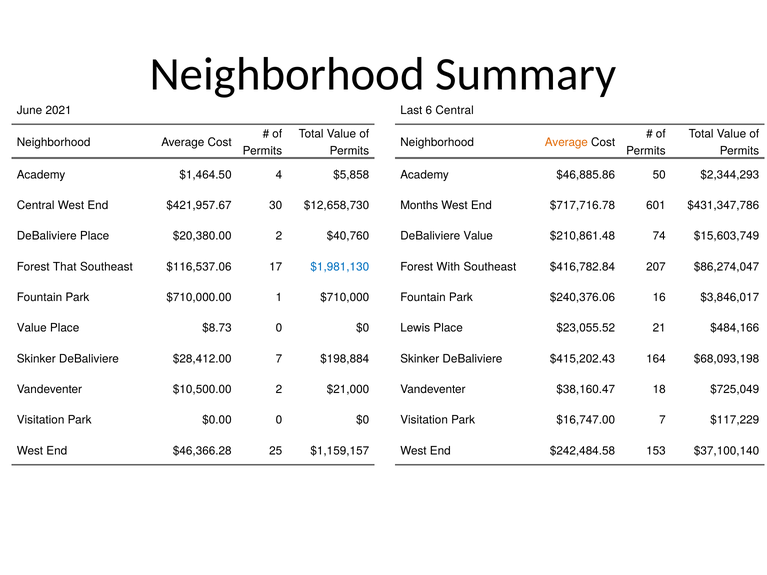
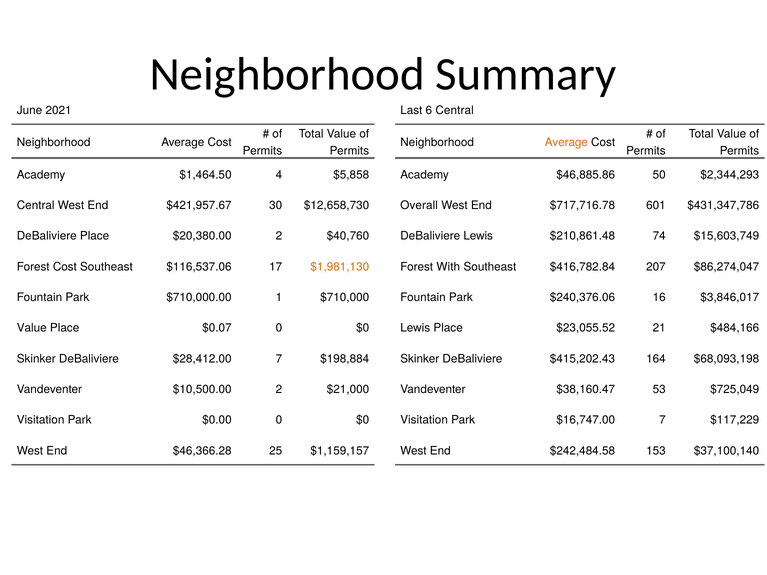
Months: Months -> Overall (419, 205)
DeBaliviere Value: Value -> Lewis (478, 236)
Forest That: That -> Cost (65, 267)
$1,981,130 colour: blue -> orange (340, 267)
$8.73: $8.73 -> $0.07 (217, 328)
18: 18 -> 53 (659, 389)
